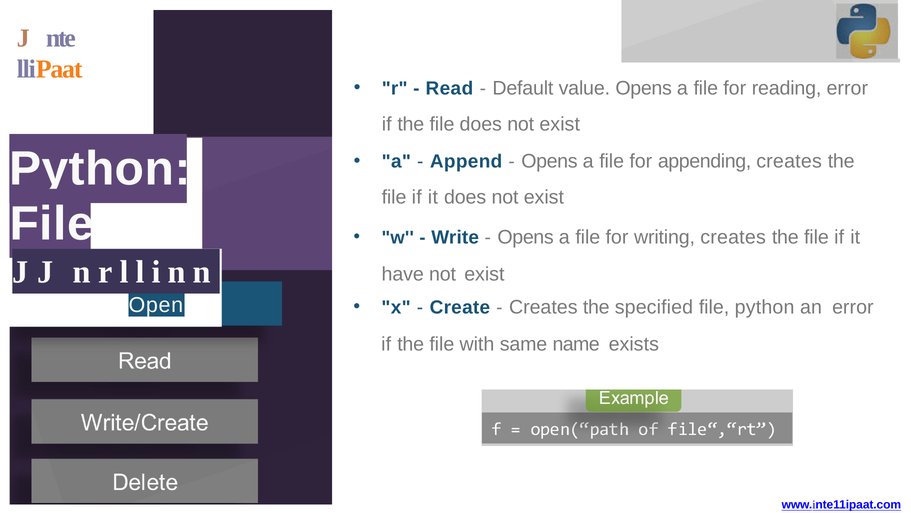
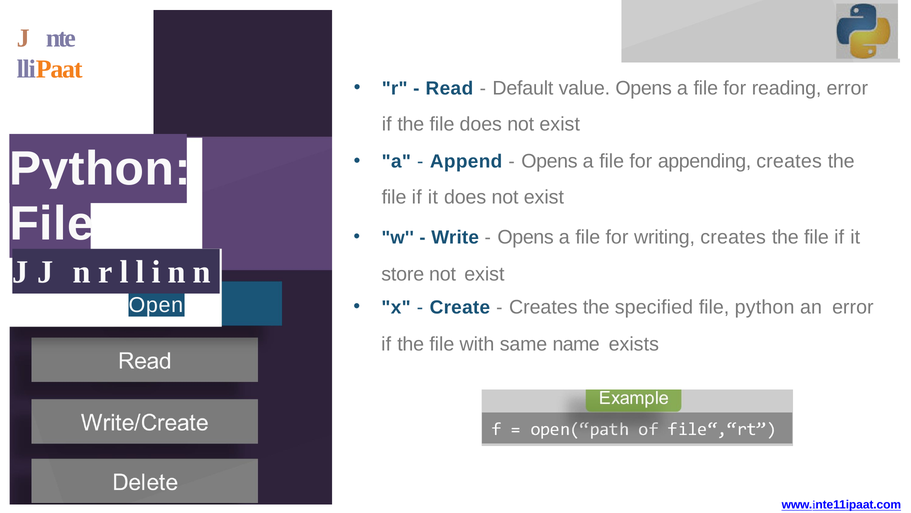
have: have -> store (403, 274)
